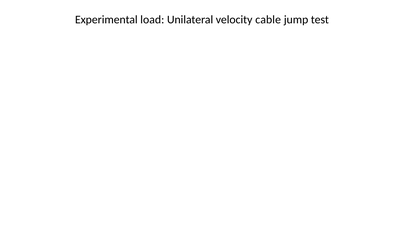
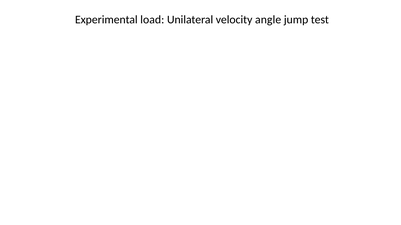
cable: cable -> angle (268, 20)
